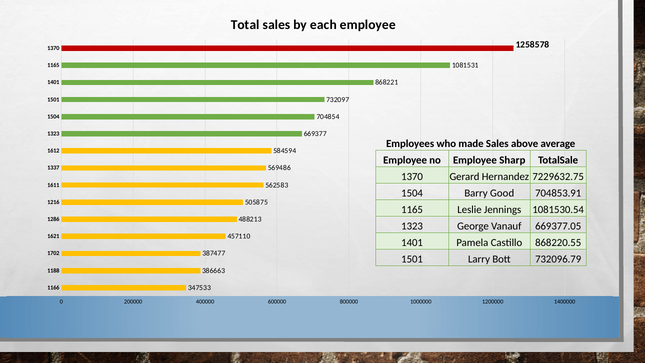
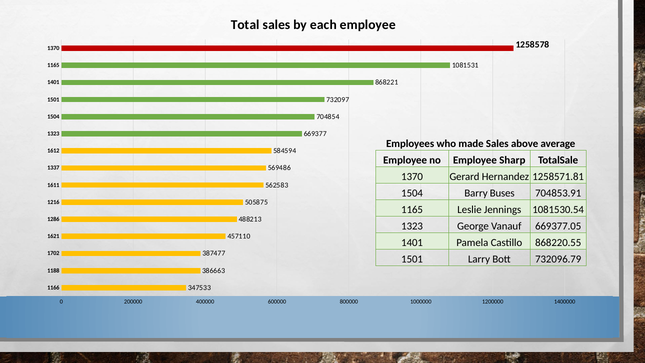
7229632.75: 7229632.75 -> 1258571.81 (558, 177)
Good: Good -> Buses (502, 193)
